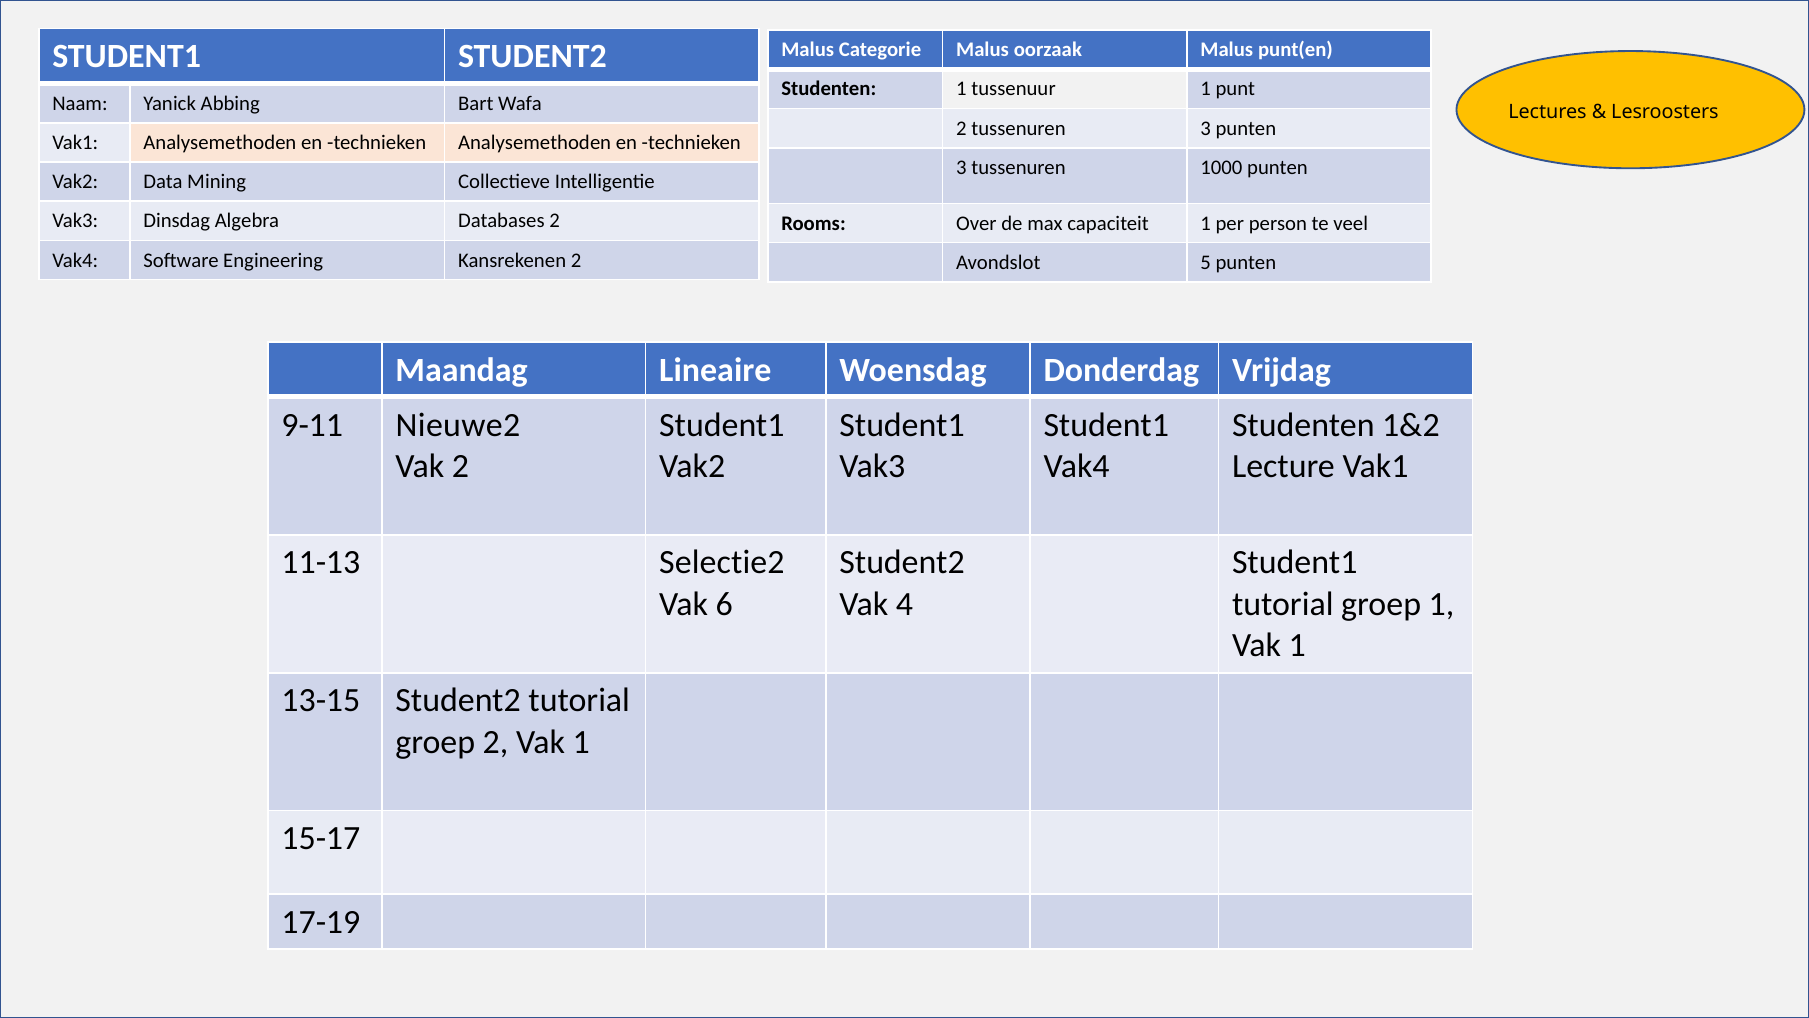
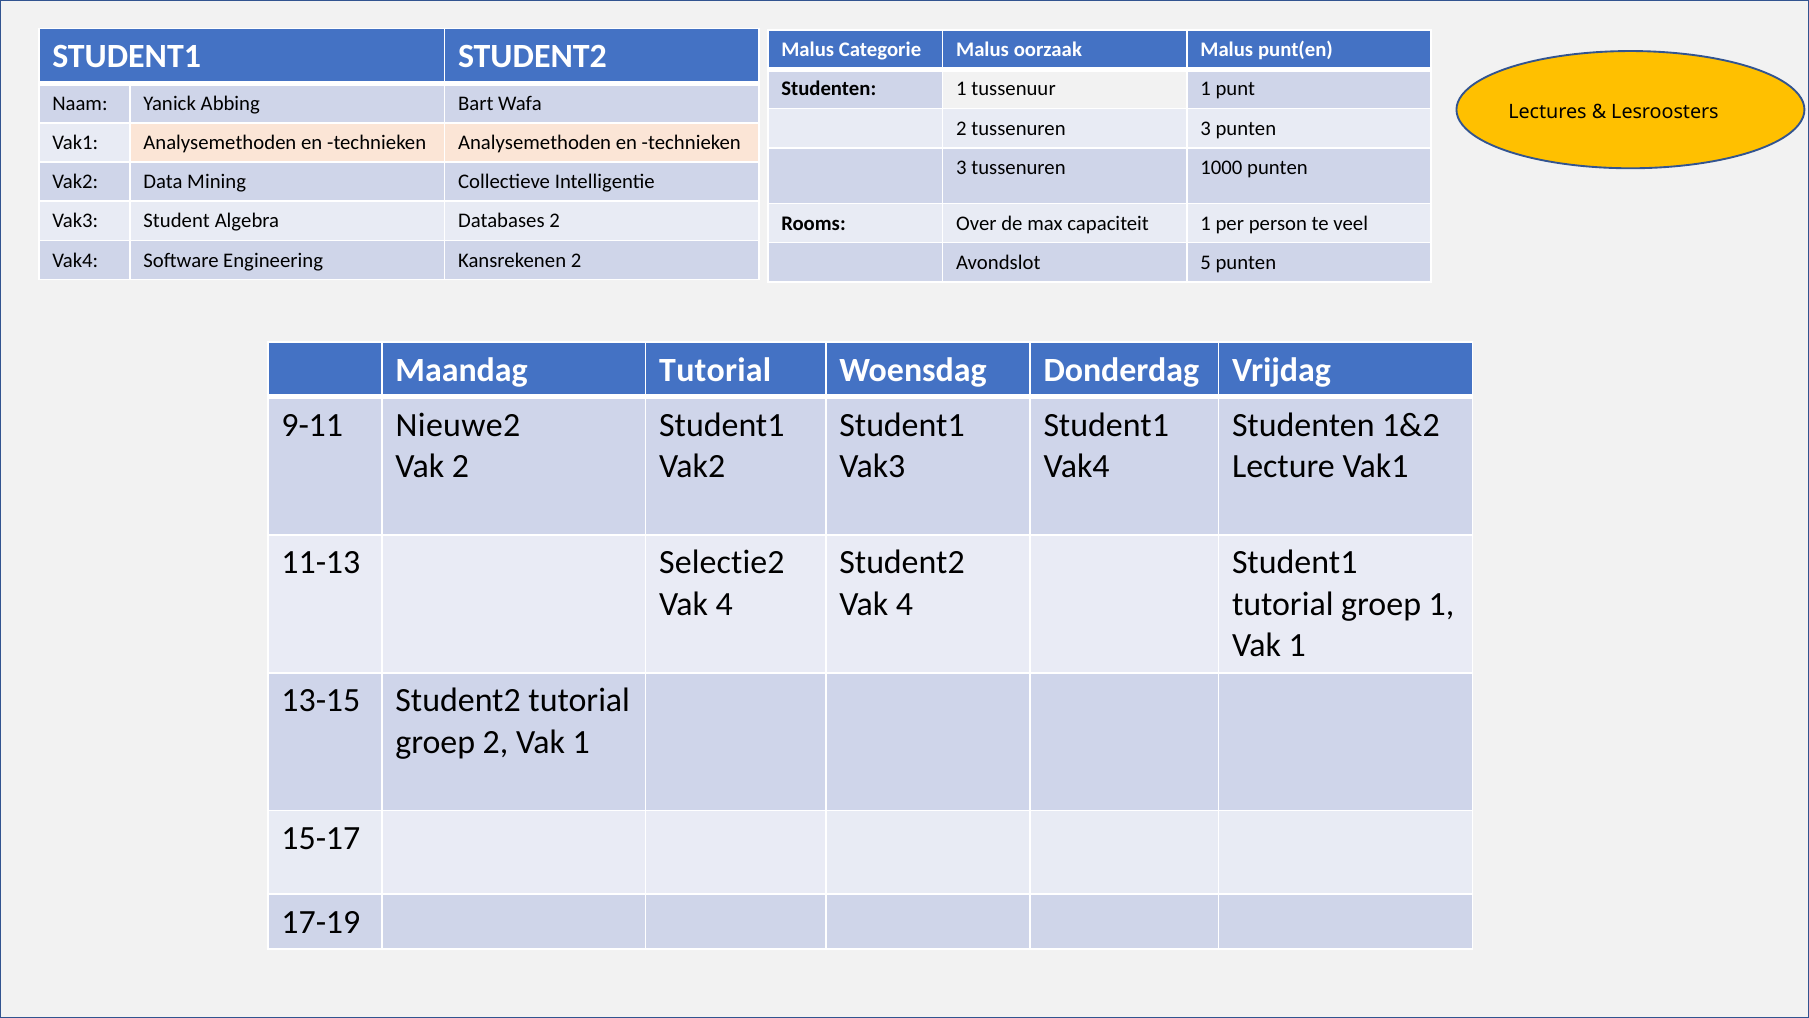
Dinsdag: Dinsdag -> Student (177, 221)
Maandag Lineaire: Lineaire -> Tutorial (715, 370)
6: 6 -> 4 (724, 604)
